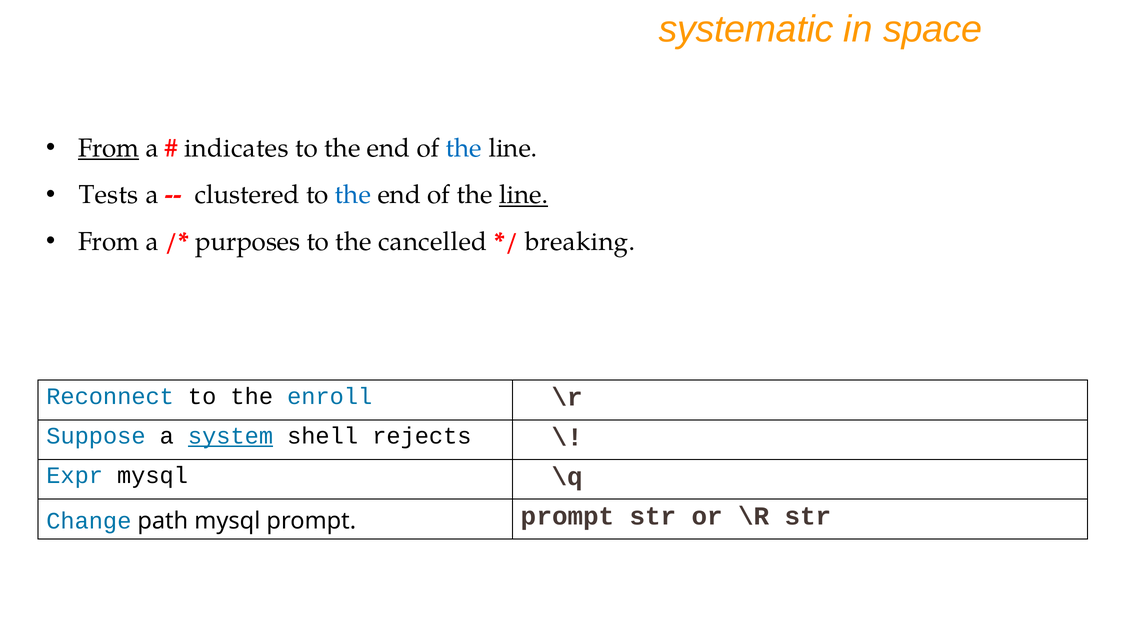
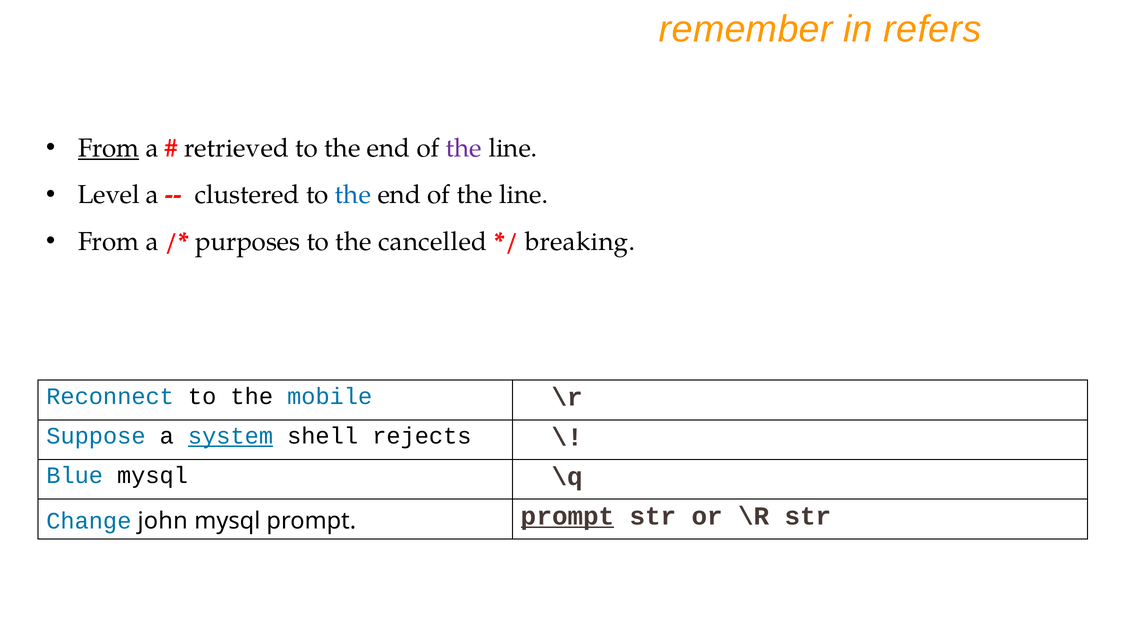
systematic: systematic -> remember (746, 29)
space: space -> refers (932, 29)
indicates: indicates -> retrieved (236, 148)
the colour: blue -> purple (464, 148)
Tests: Tests -> Level (109, 195)
line underline: present -> none (524, 195)
enroll: enroll -> mobile (330, 396)
Expr: Expr -> Blue (75, 475)
path: path -> john (163, 521)
prompt underline: none -> present (568, 516)
